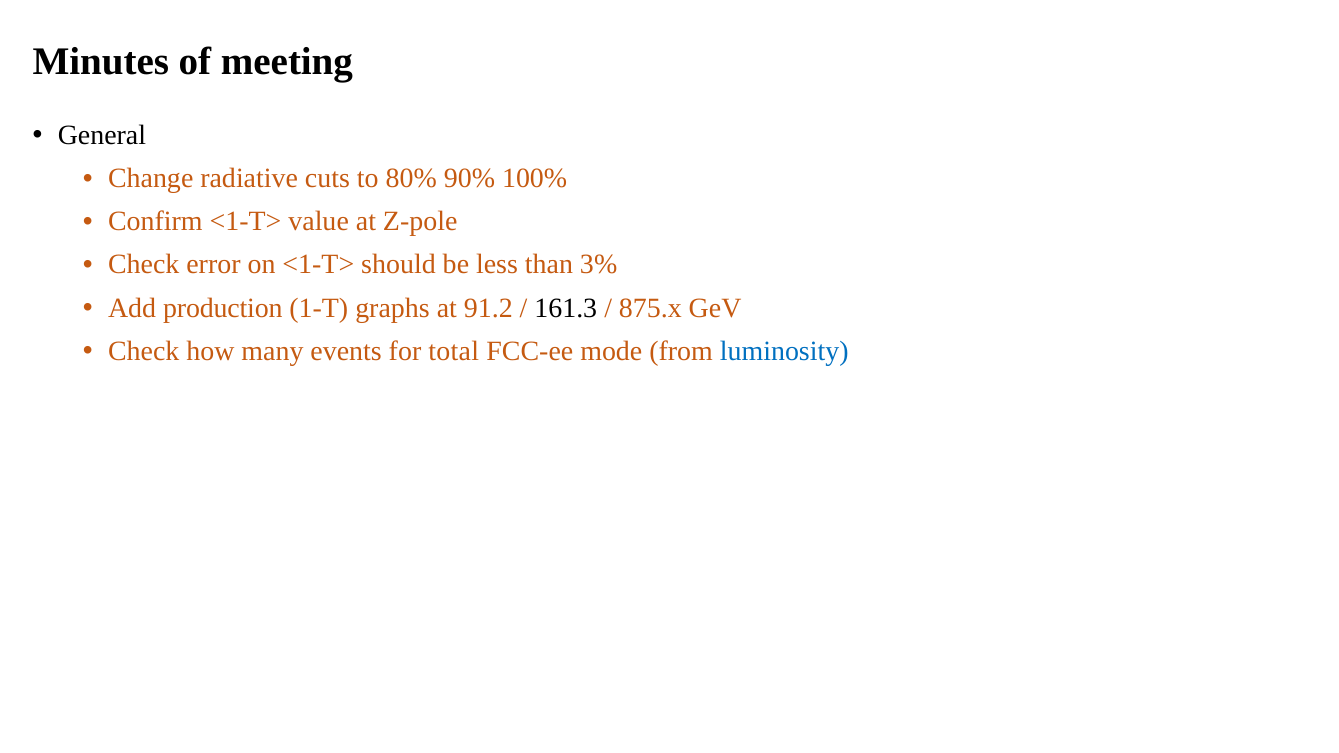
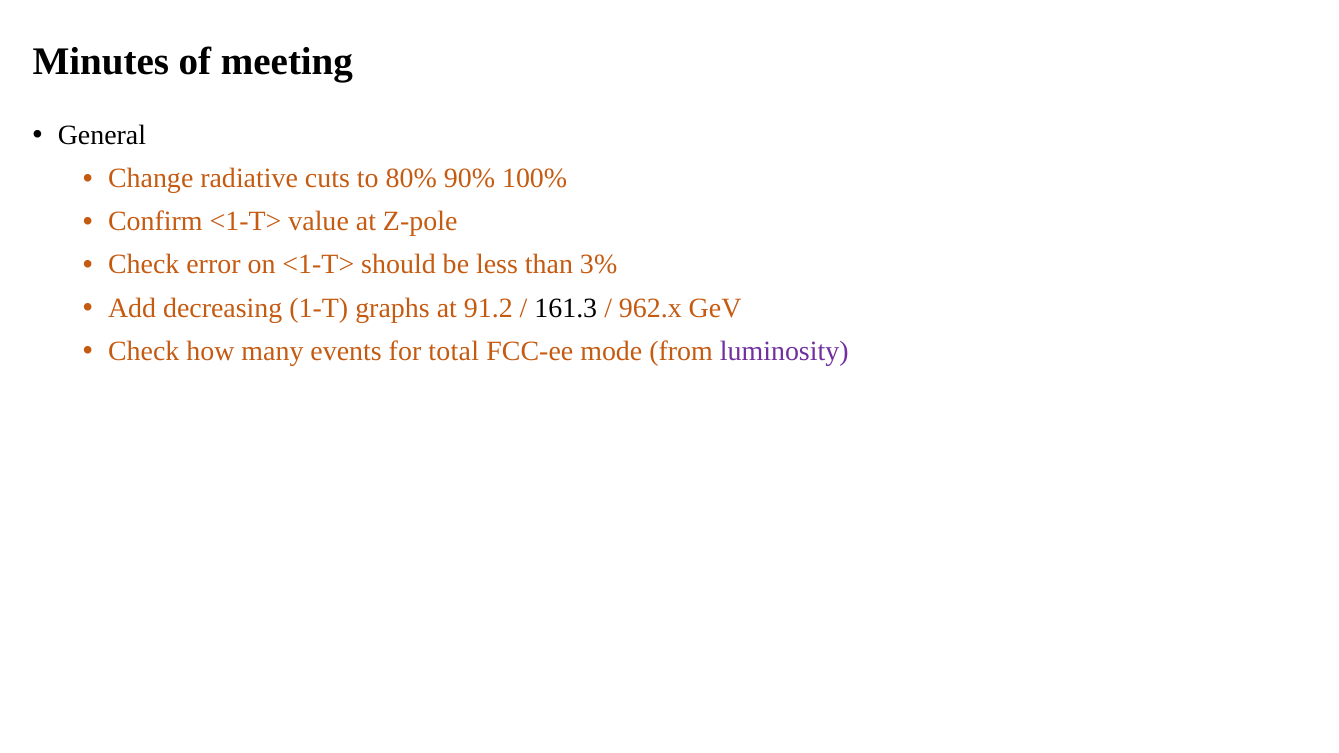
production: production -> decreasing (223, 308)
875.x: 875.x -> 962.x (650, 308)
luminosity colour: blue -> purple (784, 351)
